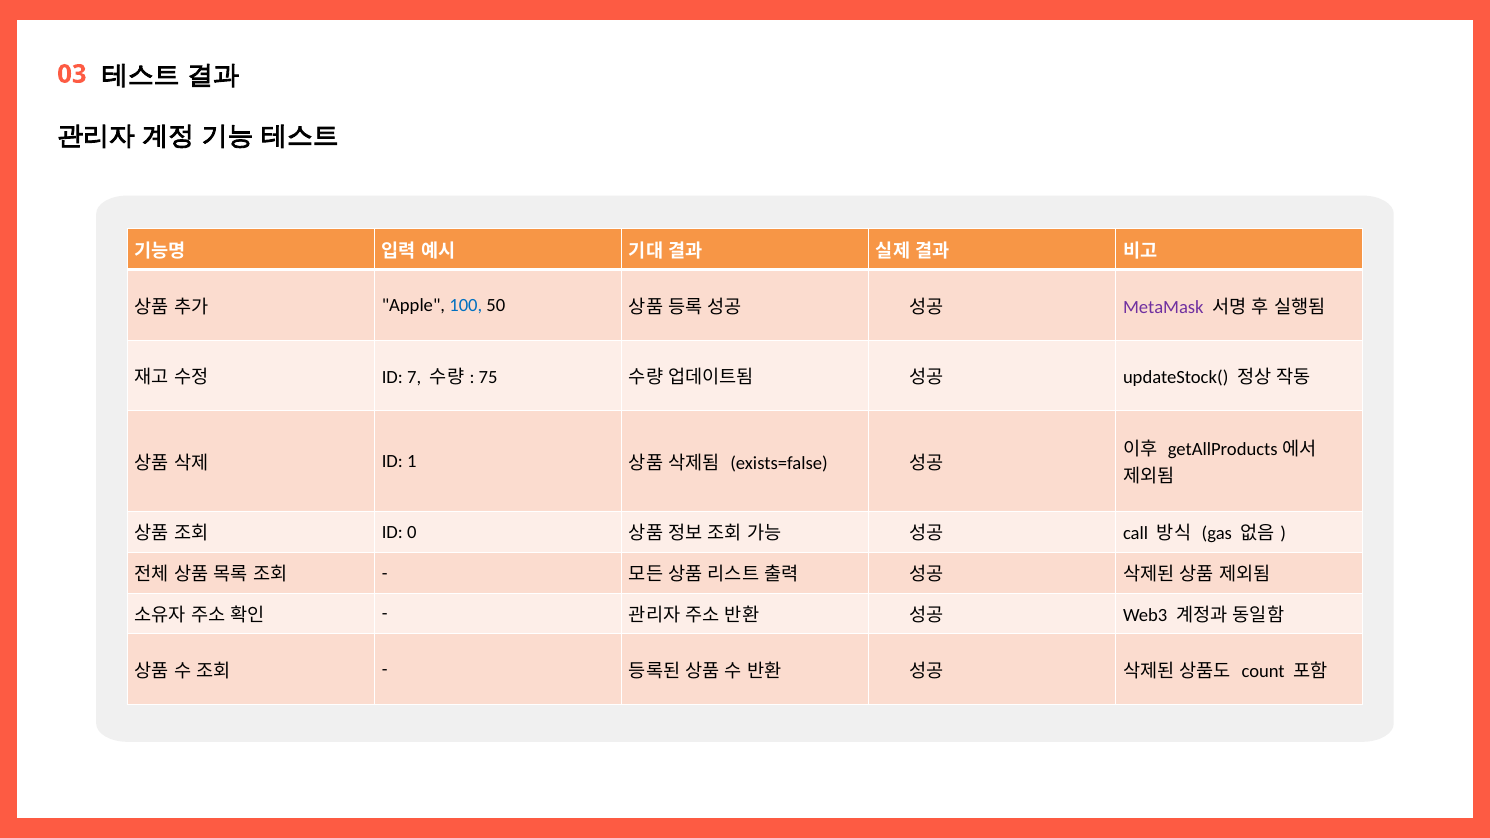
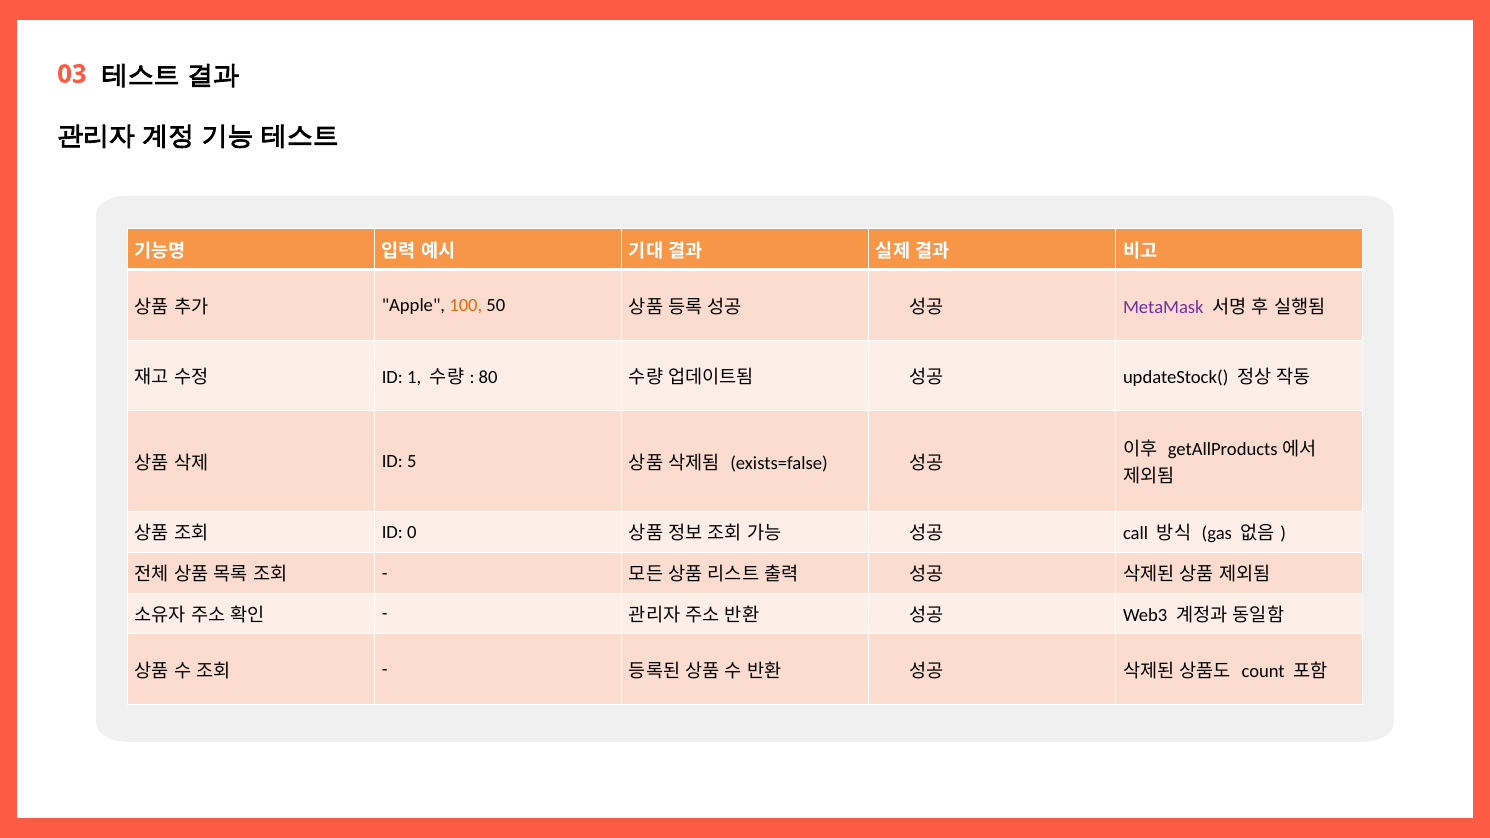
100 colour: blue -> orange (466, 305)
7: 7 -> 1 (414, 377)
75: 75 -> 80 (488, 377)
1: 1 -> 5 (412, 461)
